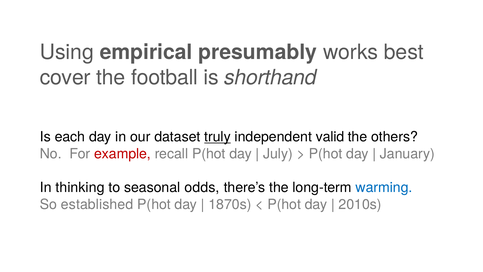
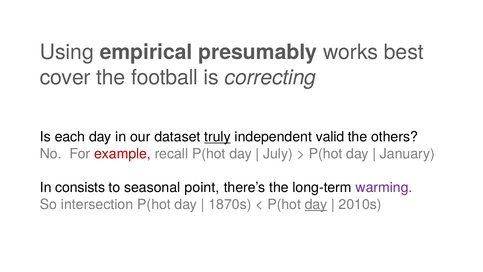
shorthand: shorthand -> correcting (270, 78)
thinking: thinking -> consists (80, 187)
odds: odds -> point (202, 187)
warming colour: blue -> purple (384, 187)
established: established -> intersection (97, 204)
day underline: none -> present (316, 204)
